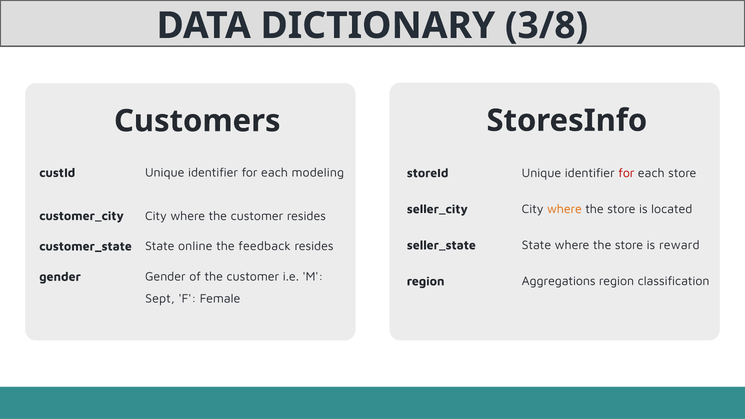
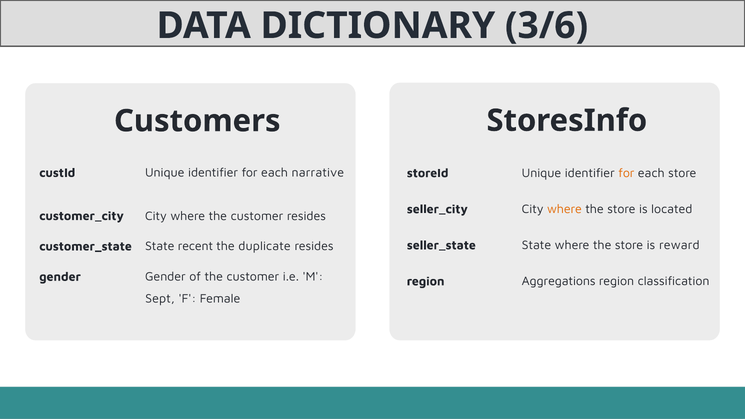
3/8: 3/8 -> 3/6 (547, 26)
modeling: modeling -> narrative (318, 173)
for colour: red -> orange (626, 173)
online: online -> recent (195, 246)
feedback: feedback -> duplicate (265, 246)
